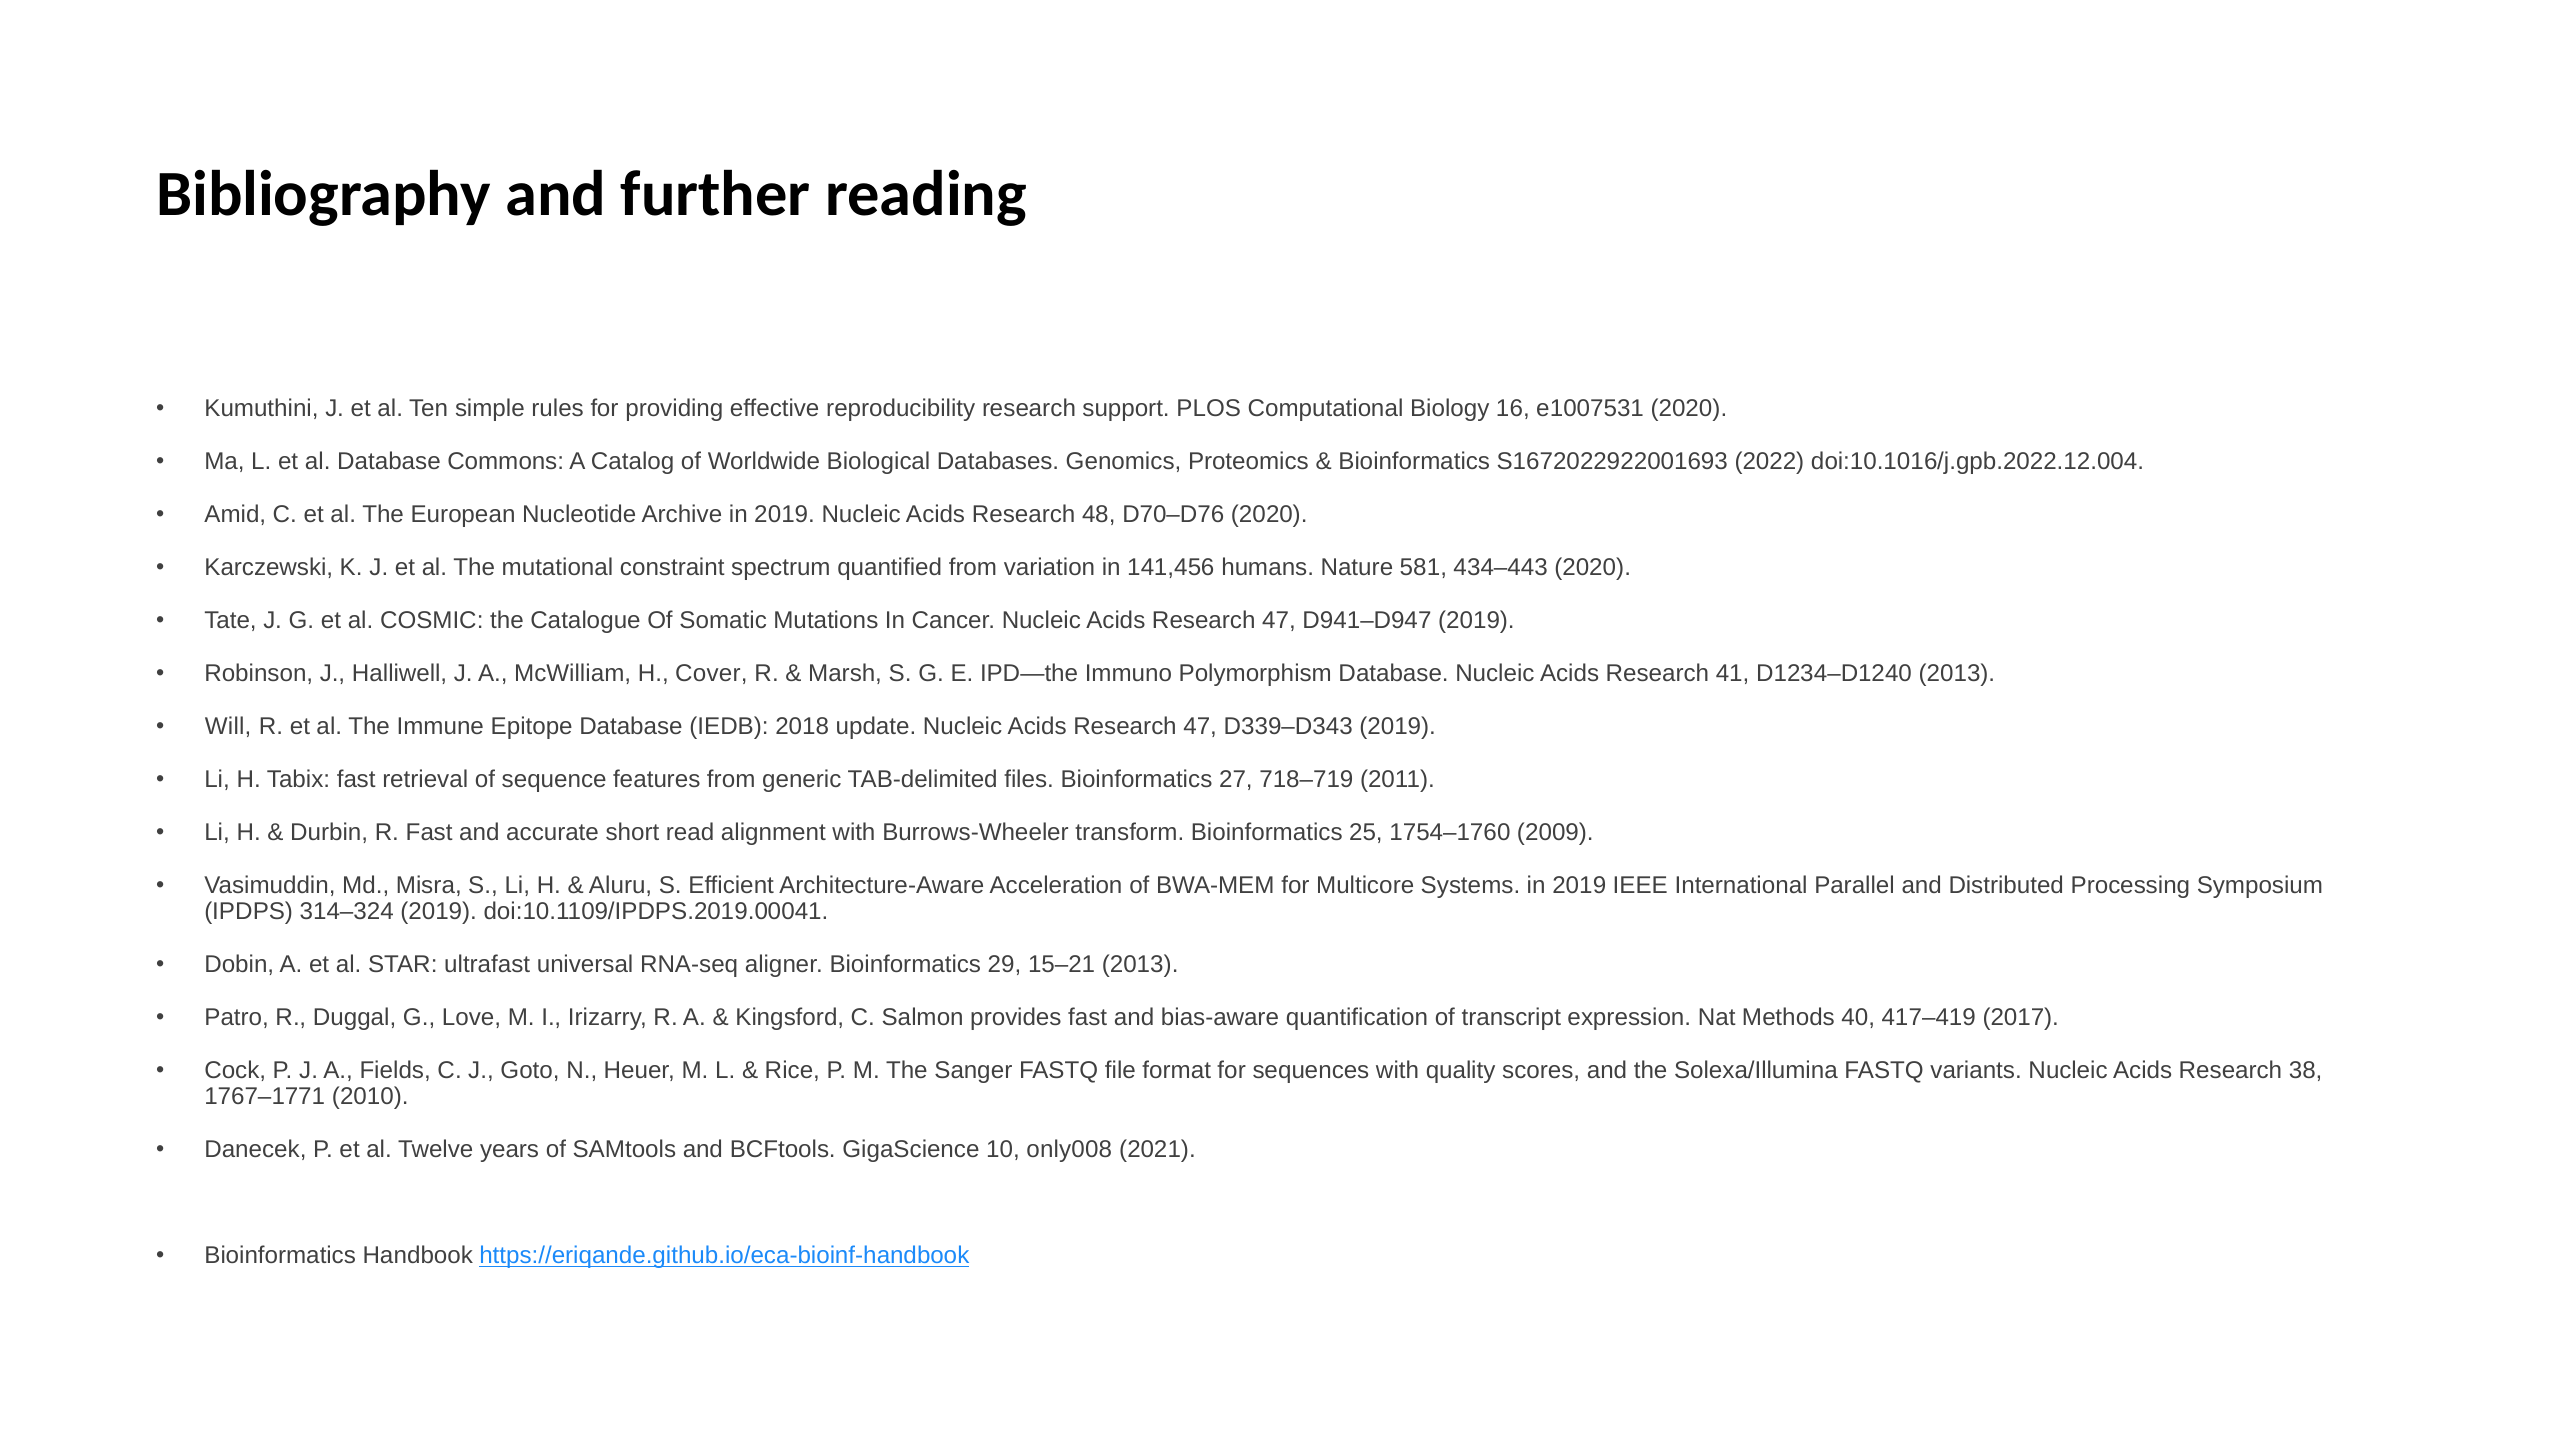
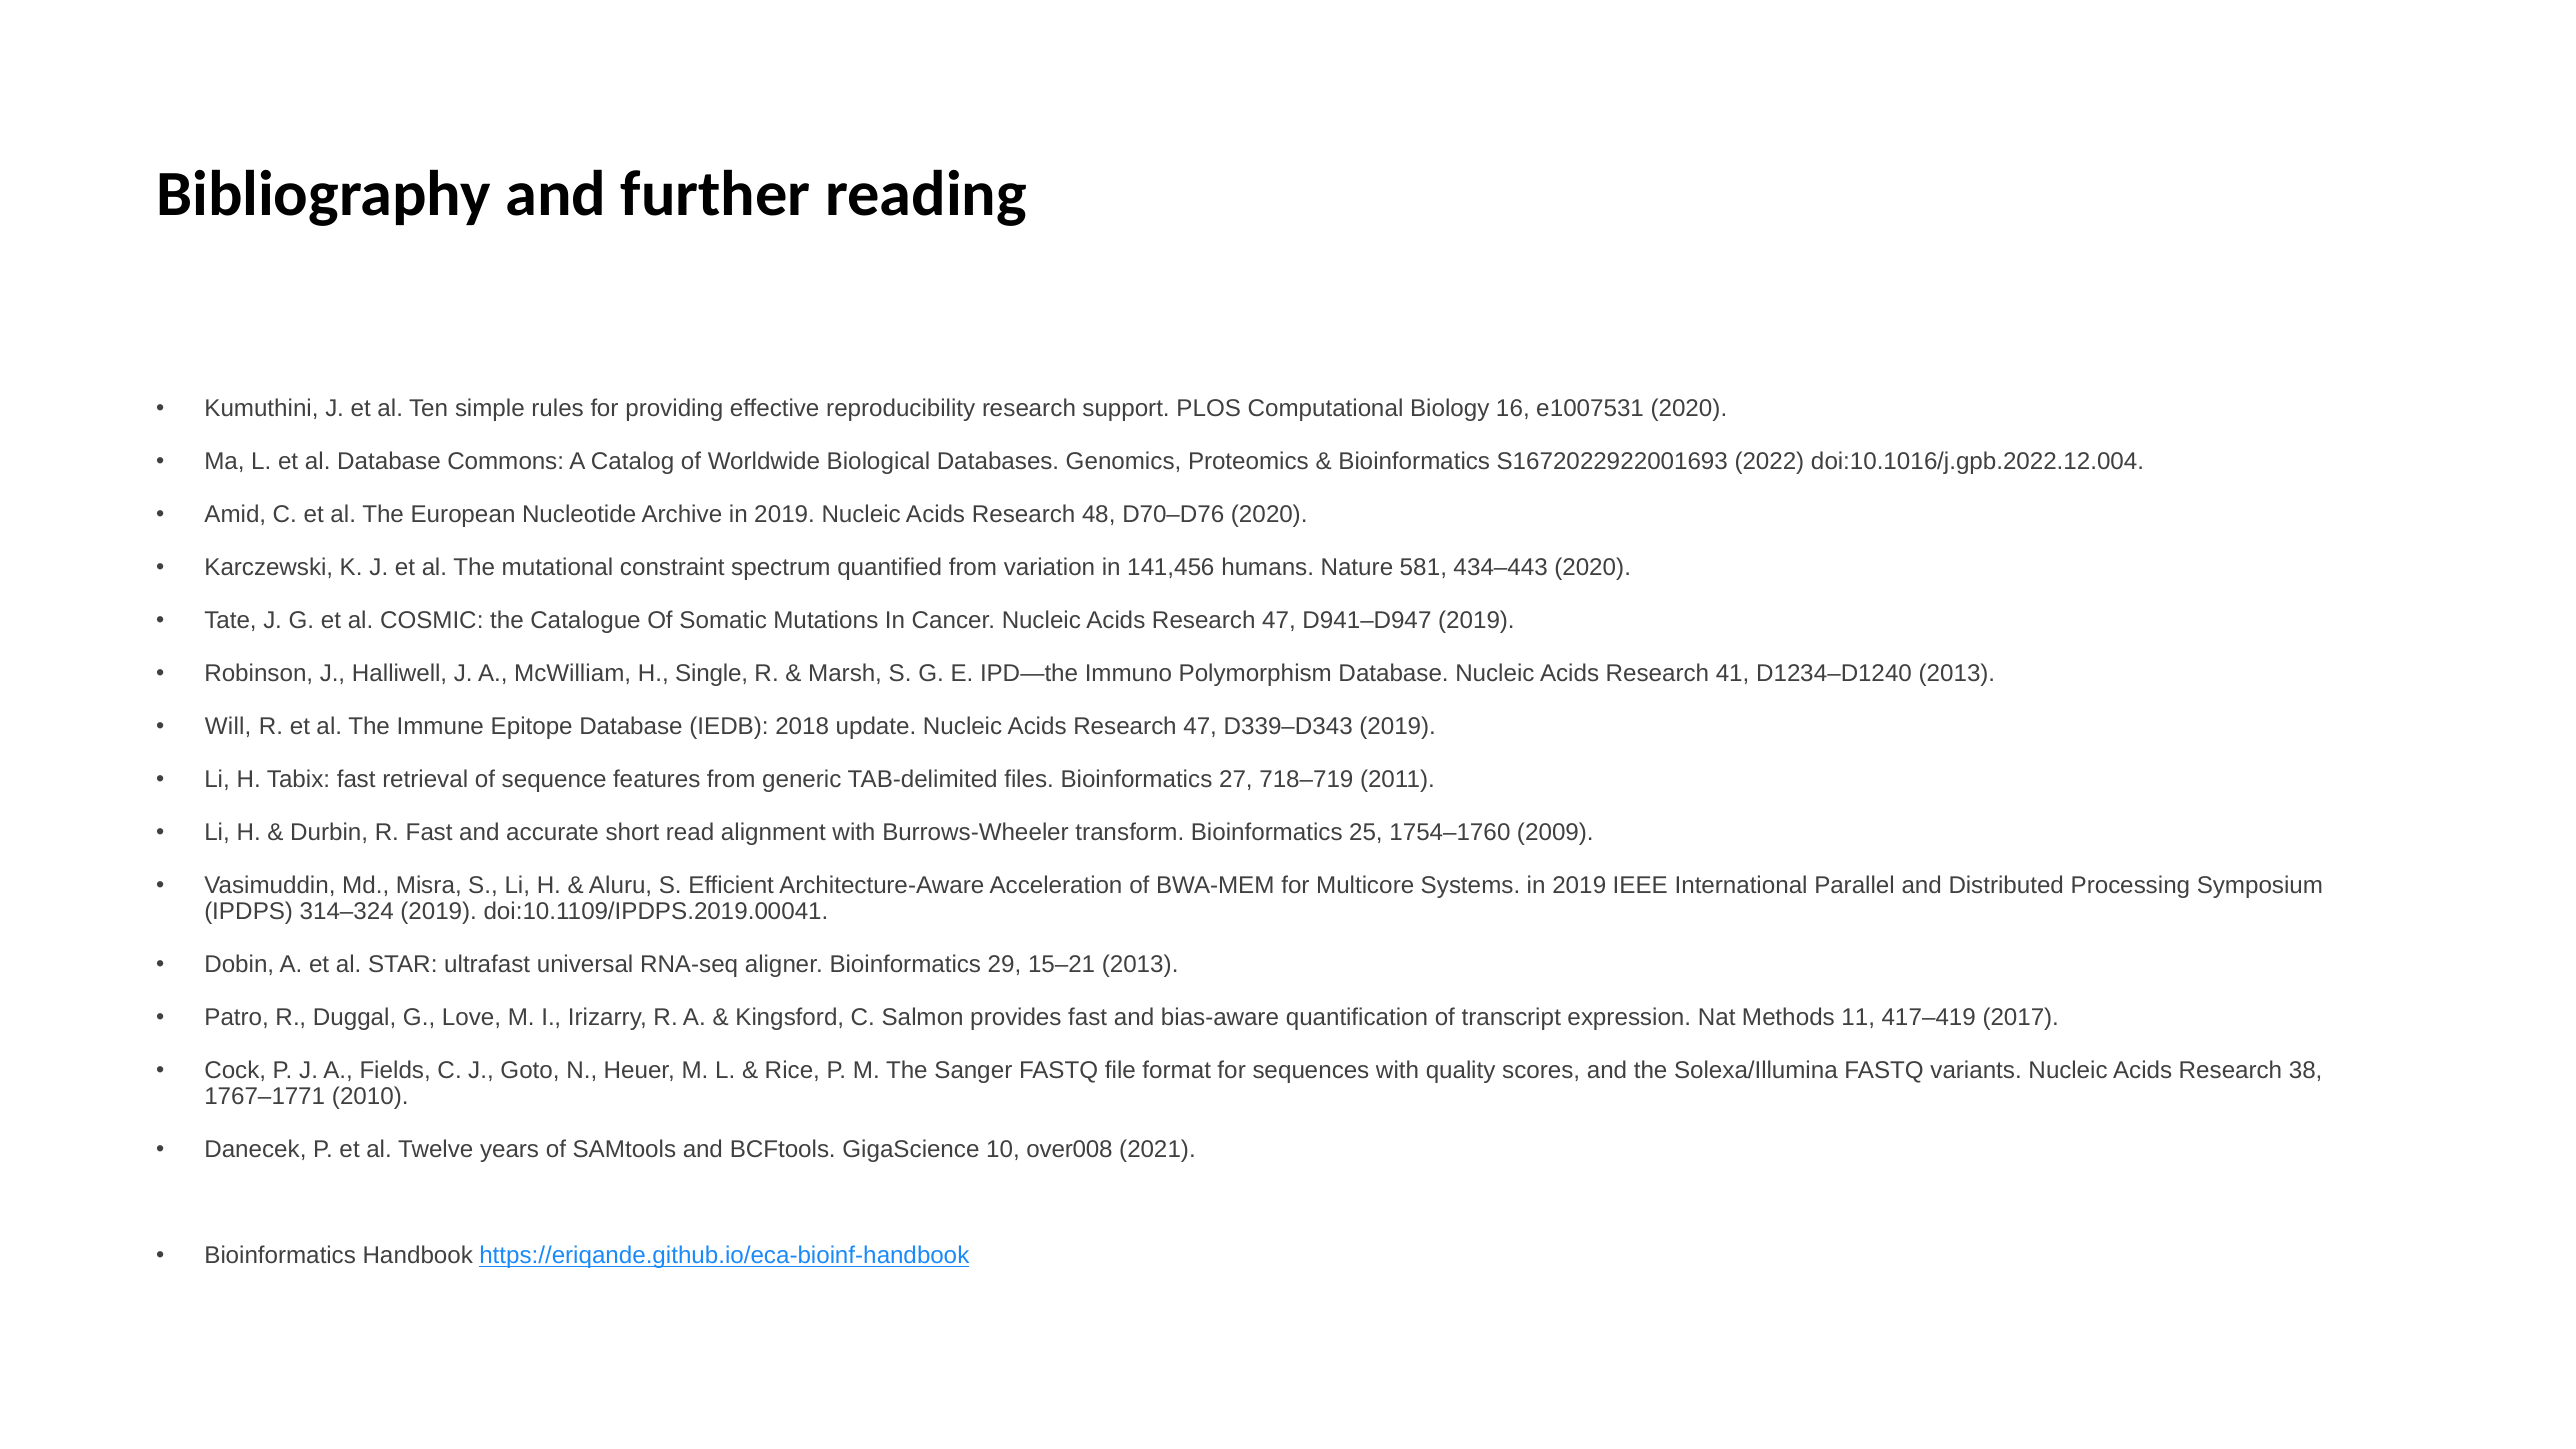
Cover: Cover -> Single (712, 673)
40: 40 -> 11 (1858, 1018)
only008: only008 -> over008 (1069, 1150)
